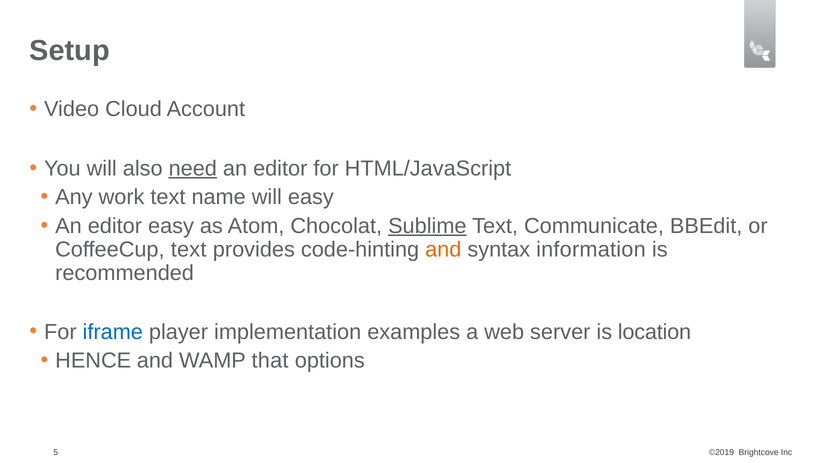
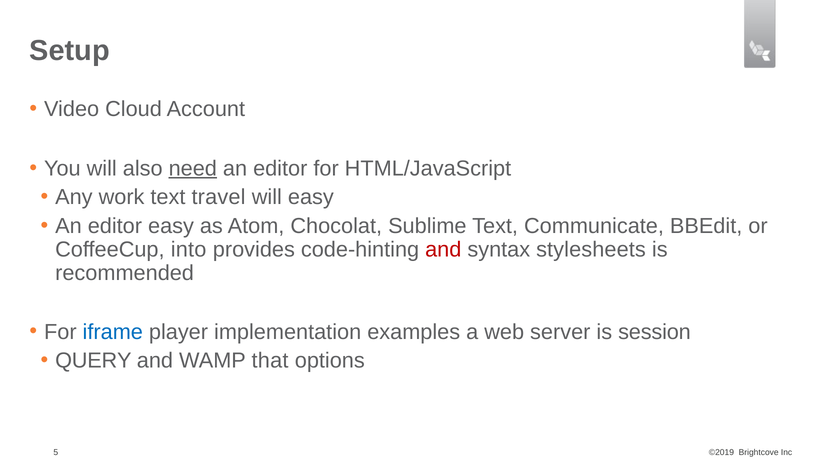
name: name -> travel (219, 197)
Sublime underline: present -> none (427, 226)
CoffeeCup text: text -> into (189, 249)
and colour: orange -> red (443, 249)
information: information -> stylesheets (591, 249)
location: location -> session (654, 332)
HENCE: HENCE -> QUERY (93, 360)
